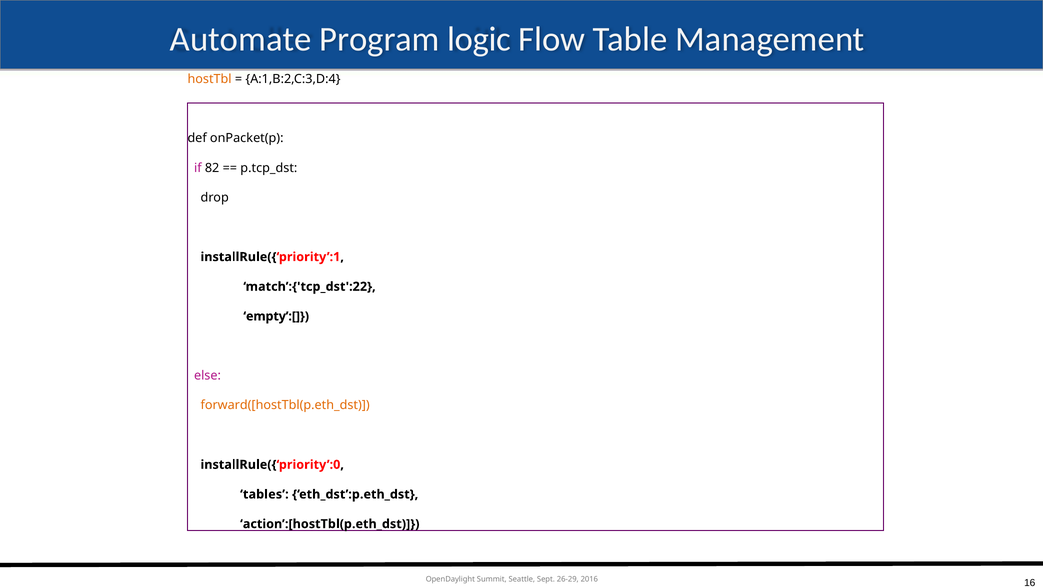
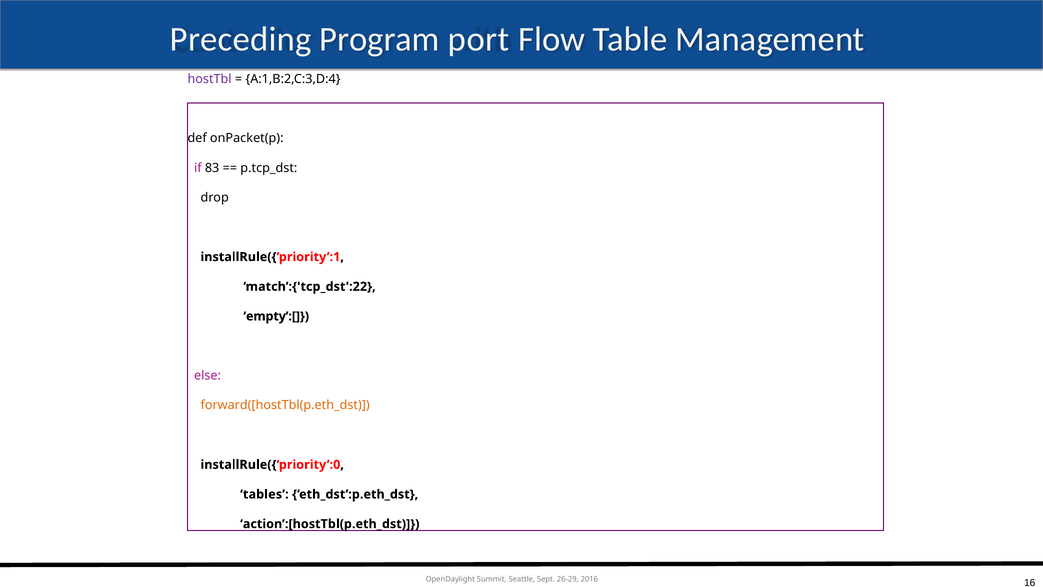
Automate: Automate -> Preceding (241, 39)
logic: logic -> port (479, 39)
hostTbl colour: orange -> purple (210, 79)
82: 82 -> 83 (212, 168)
